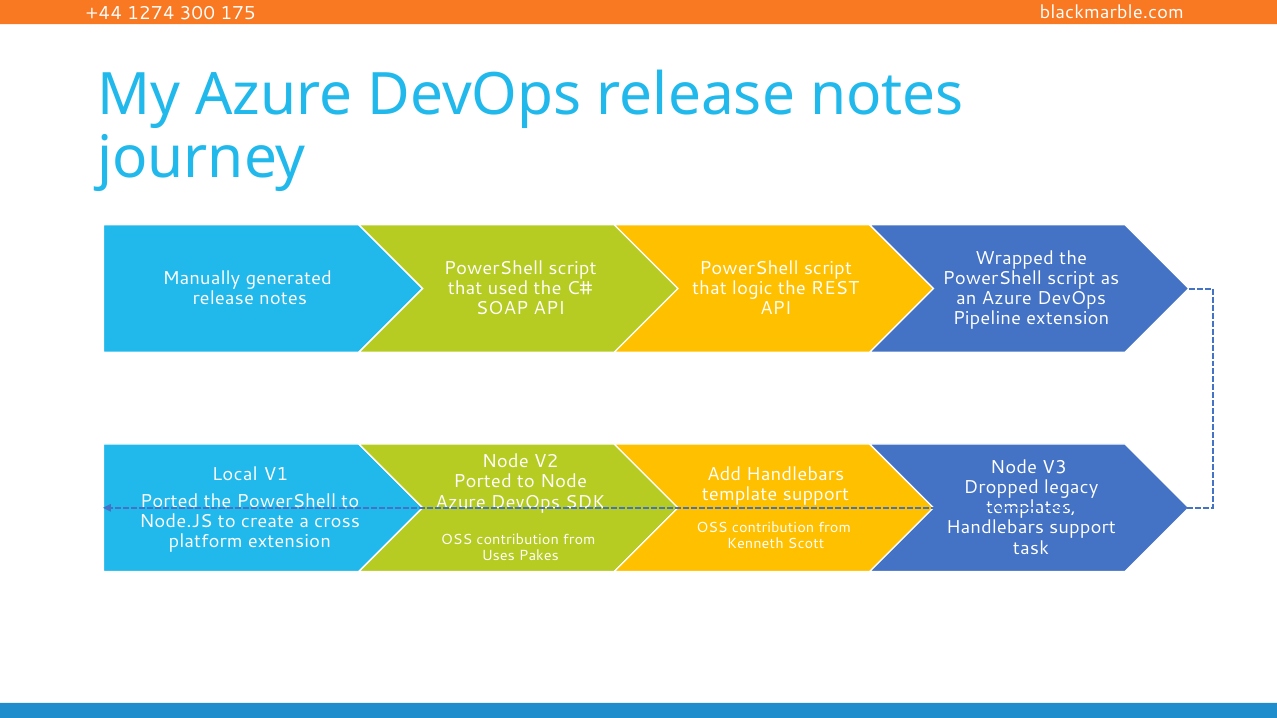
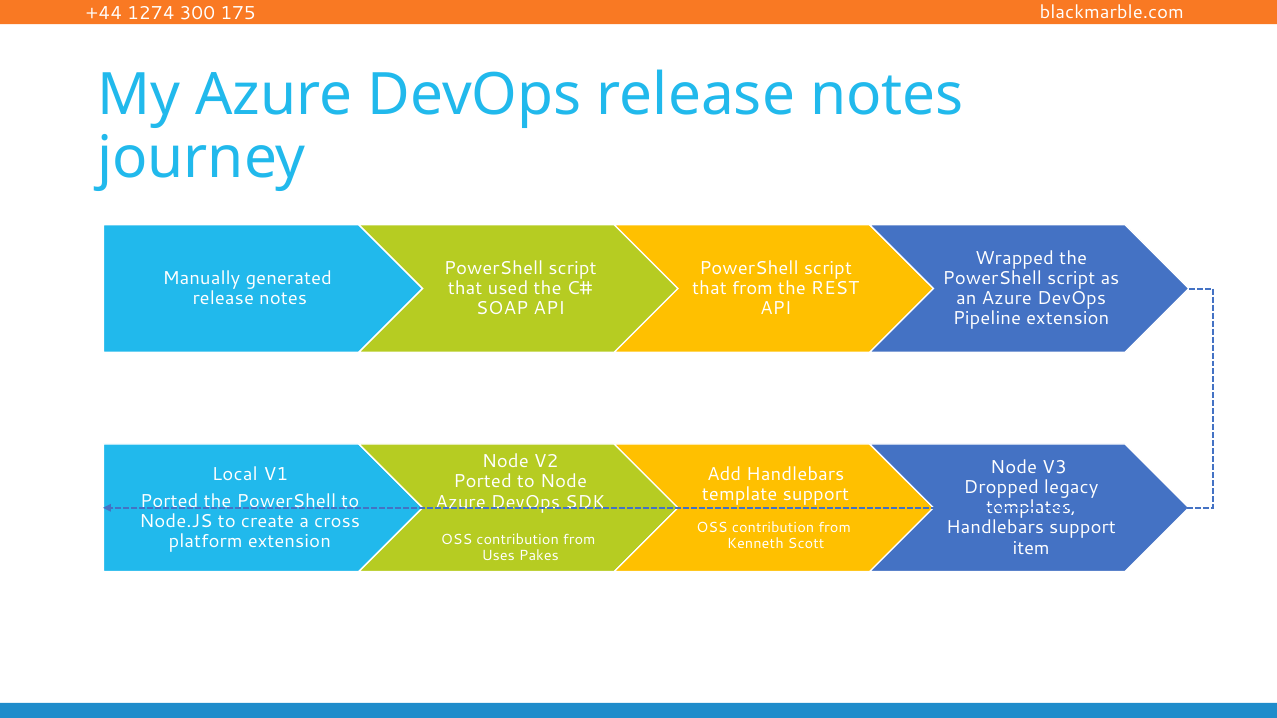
that logic: logic -> from (752, 289)
task: task -> item (1031, 548)
